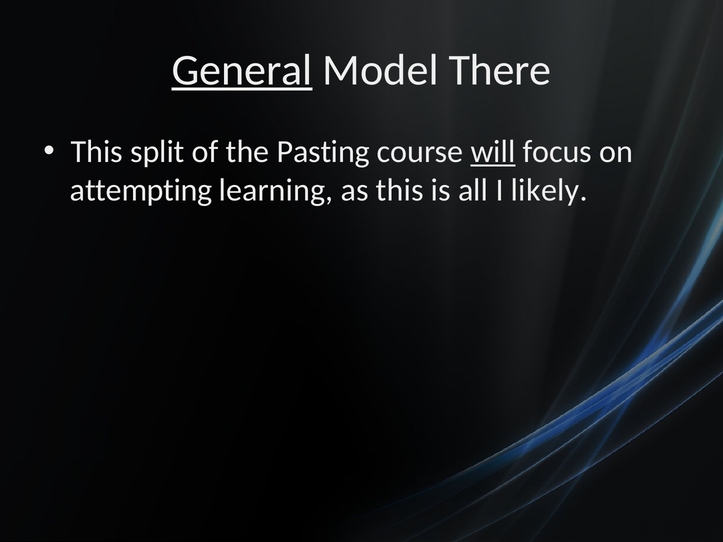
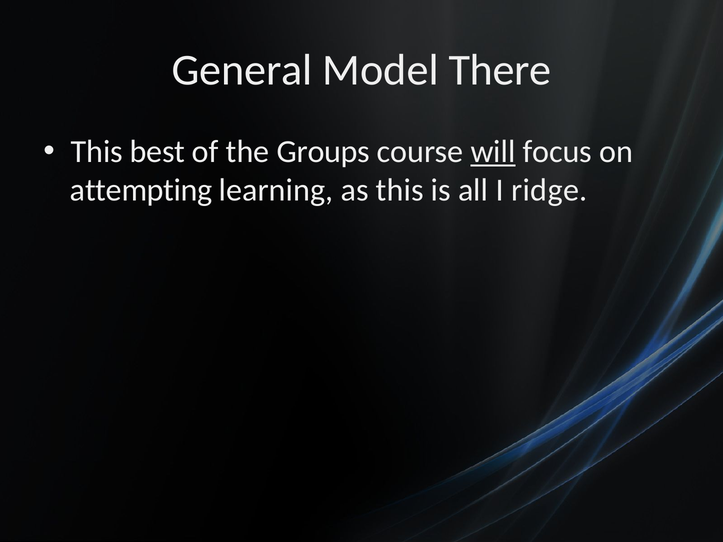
General underline: present -> none (242, 70)
split: split -> best (157, 152)
Pasting: Pasting -> Groups (323, 152)
likely: likely -> ridge (549, 190)
